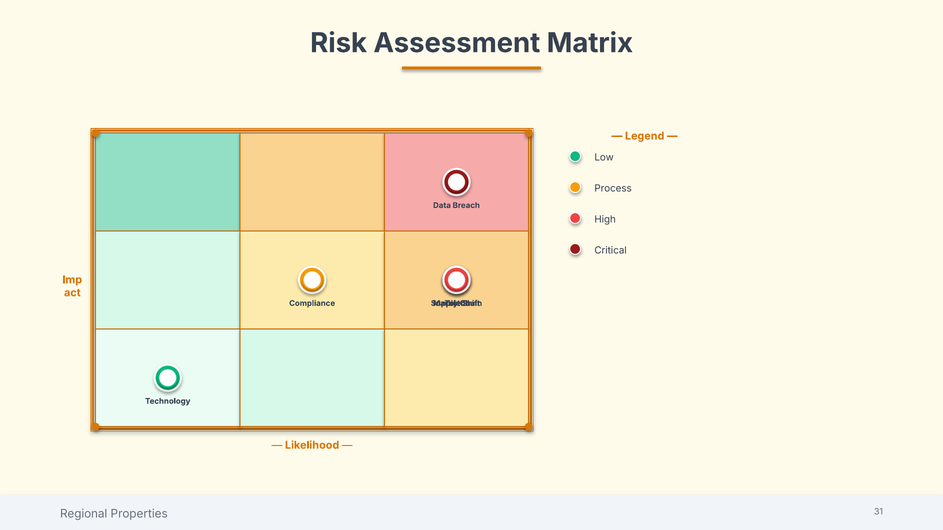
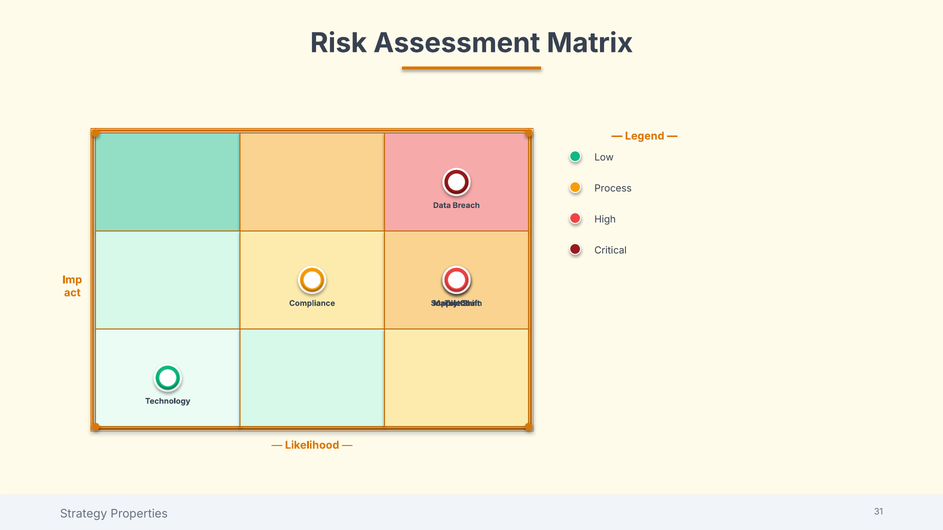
Regional: Regional -> Strategy (84, 514)
